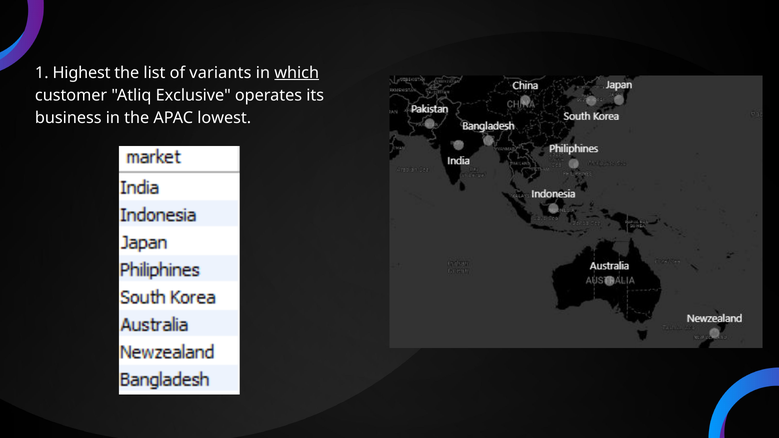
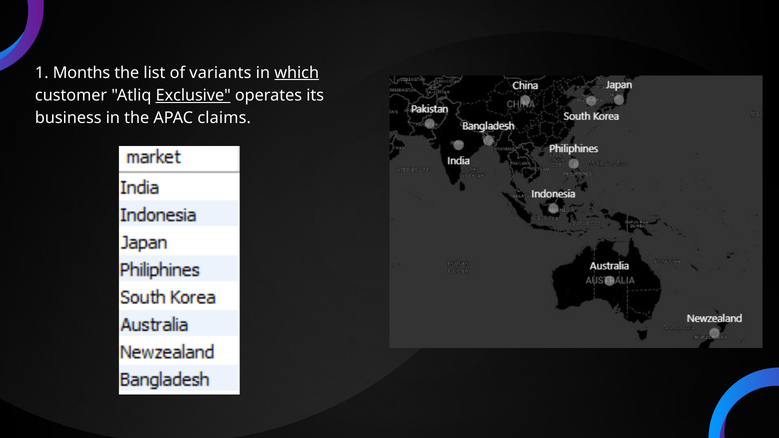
Highest: Highest -> Months (82, 73)
Exclusive underline: none -> present (193, 95)
lowest: lowest -> claims (224, 118)
